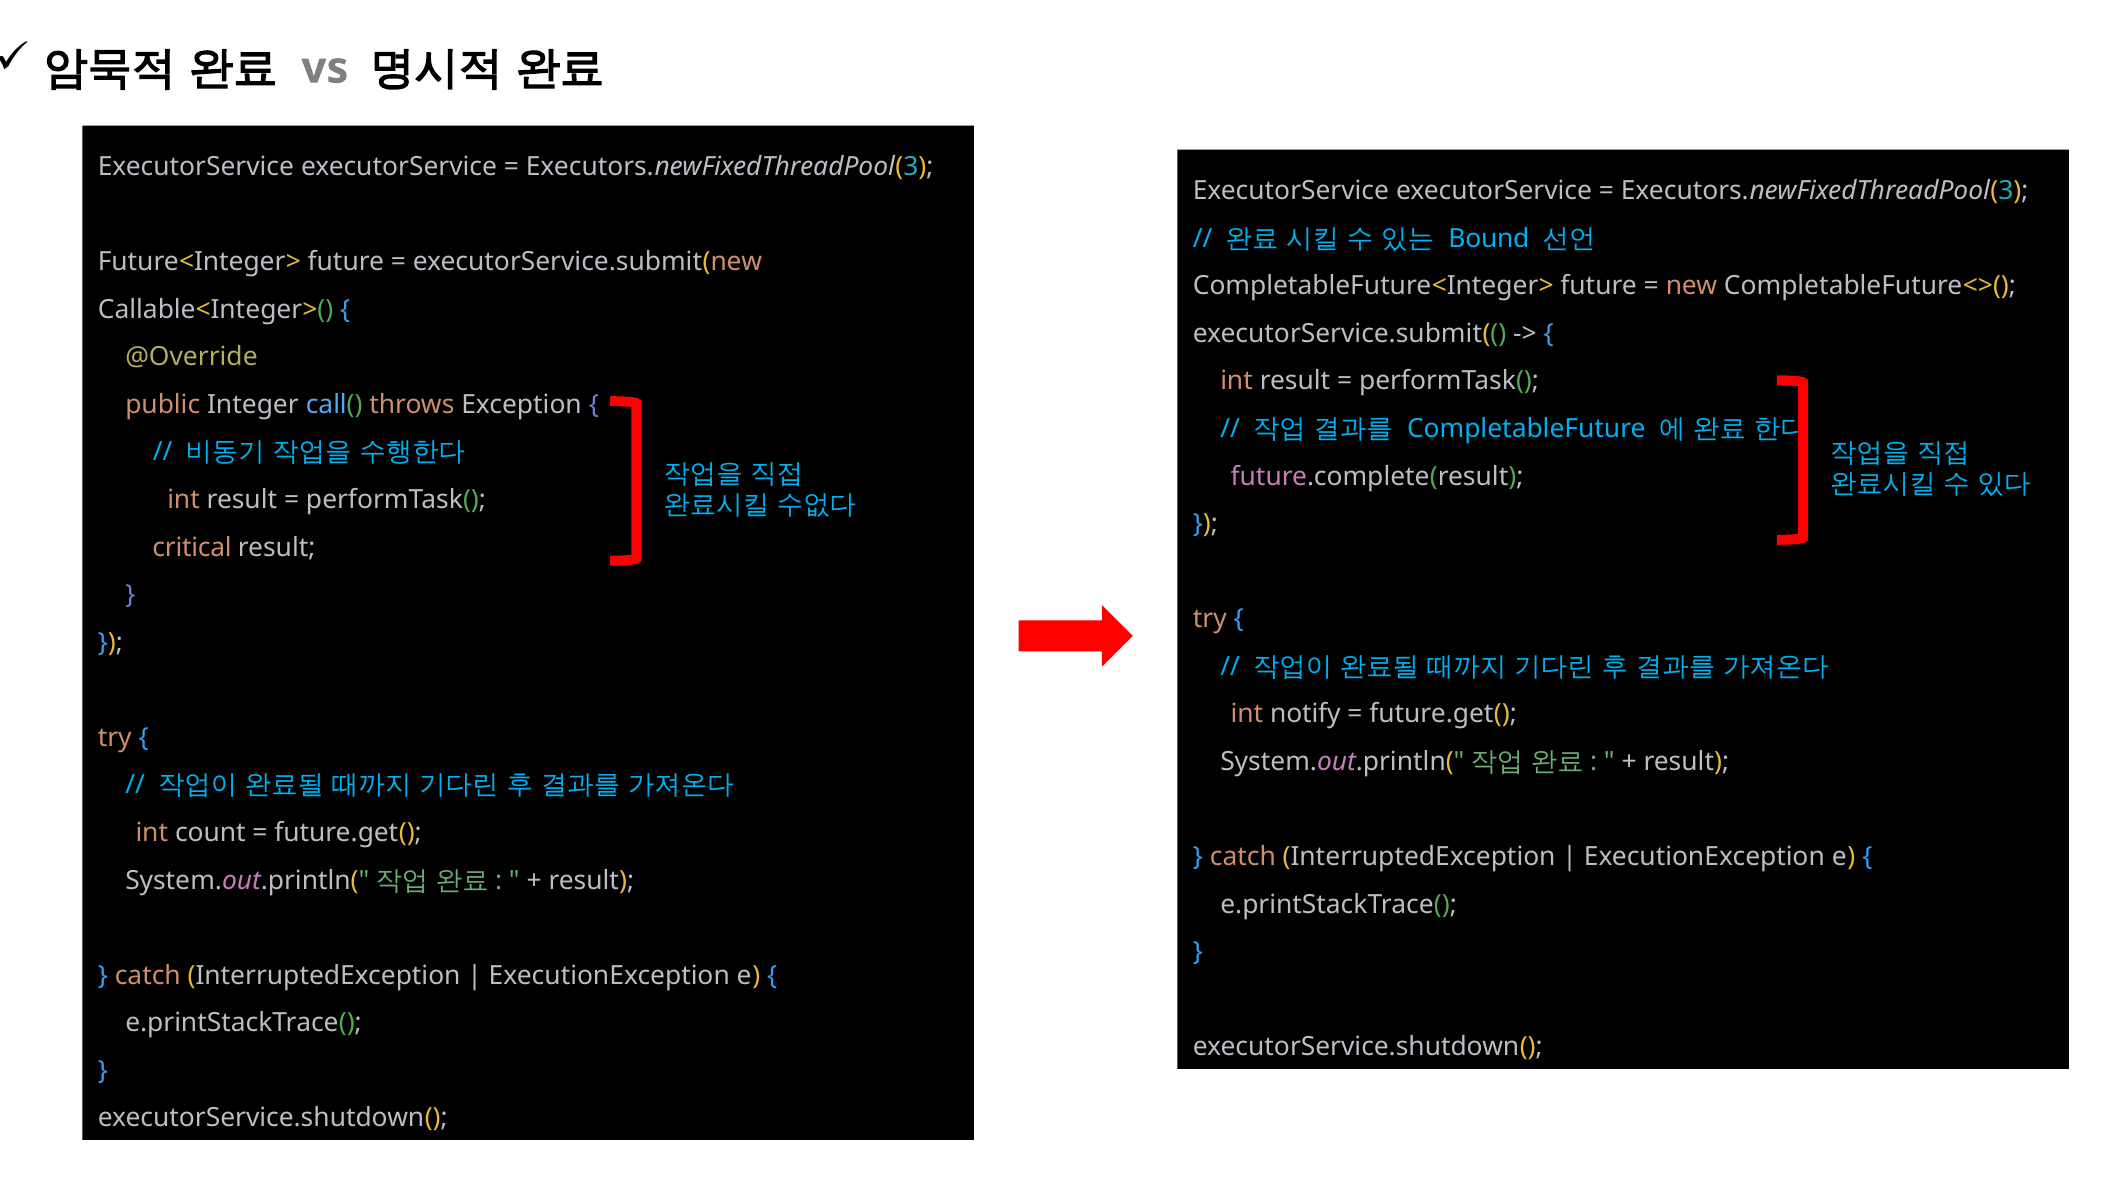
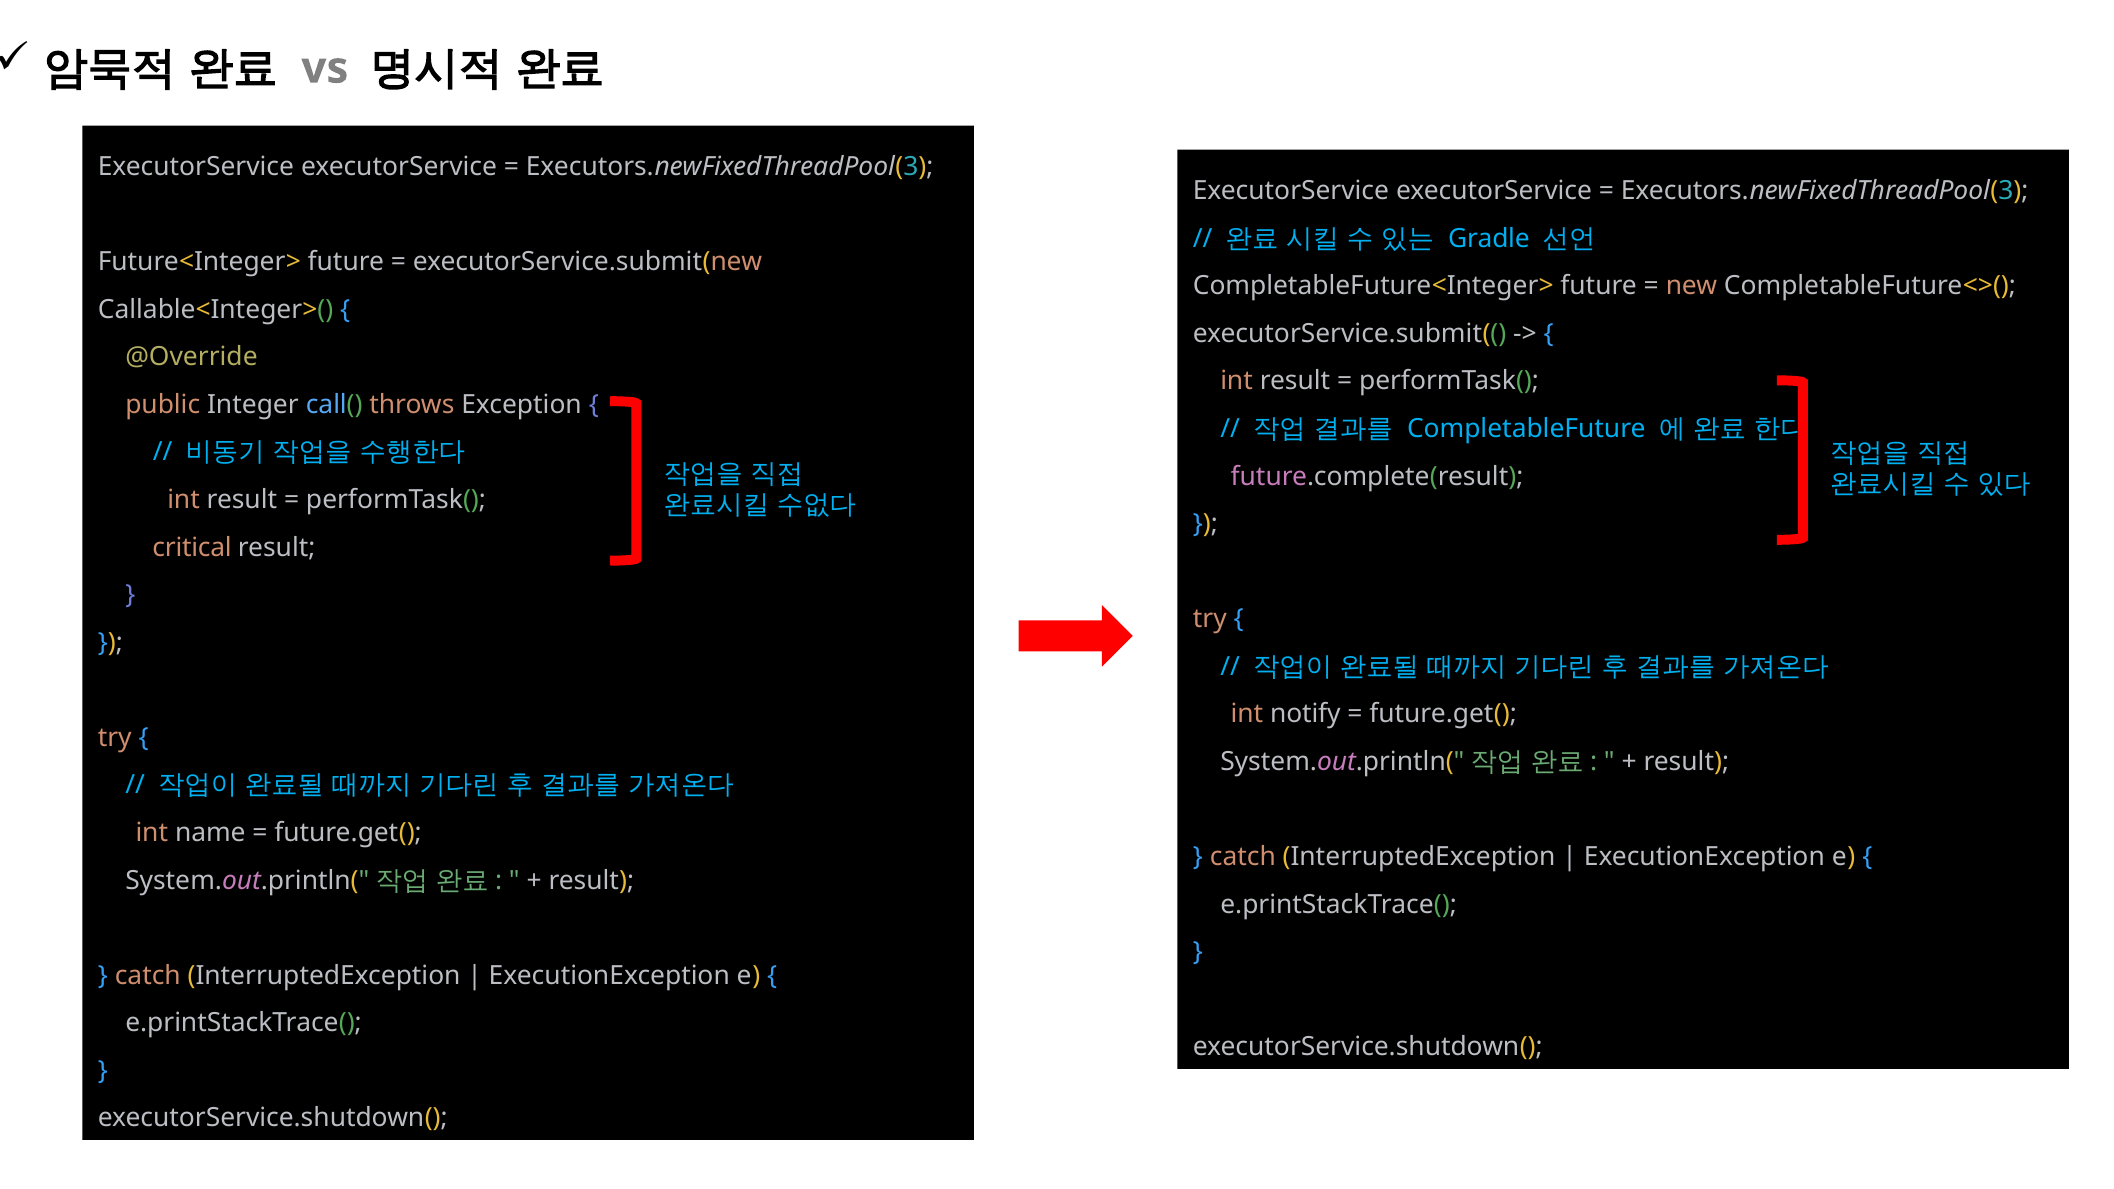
Bound: Bound -> Gradle (1489, 239)
count: count -> name (210, 833)
